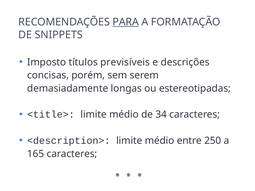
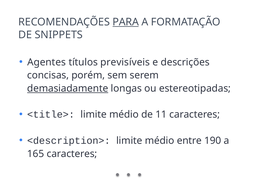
Imposto: Imposto -> Agentes (47, 62)
demasiadamente underline: none -> present (68, 88)
34: 34 -> 11 (161, 115)
250: 250 -> 190 (213, 141)
